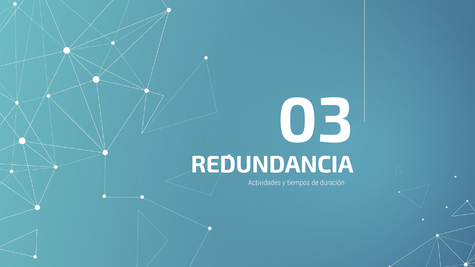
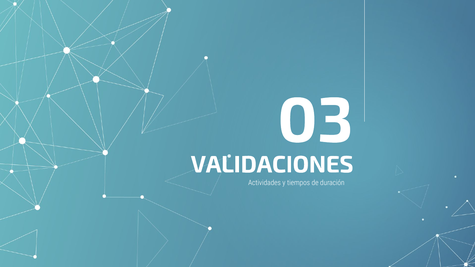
REDUNDANCIA: REDUNDANCIA -> VALIDACIONES (272, 165)
